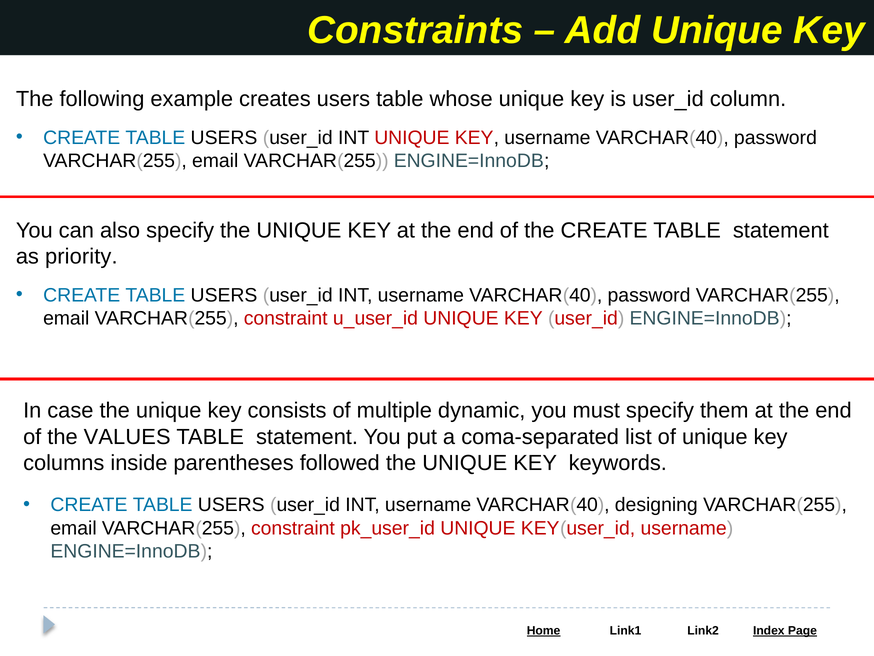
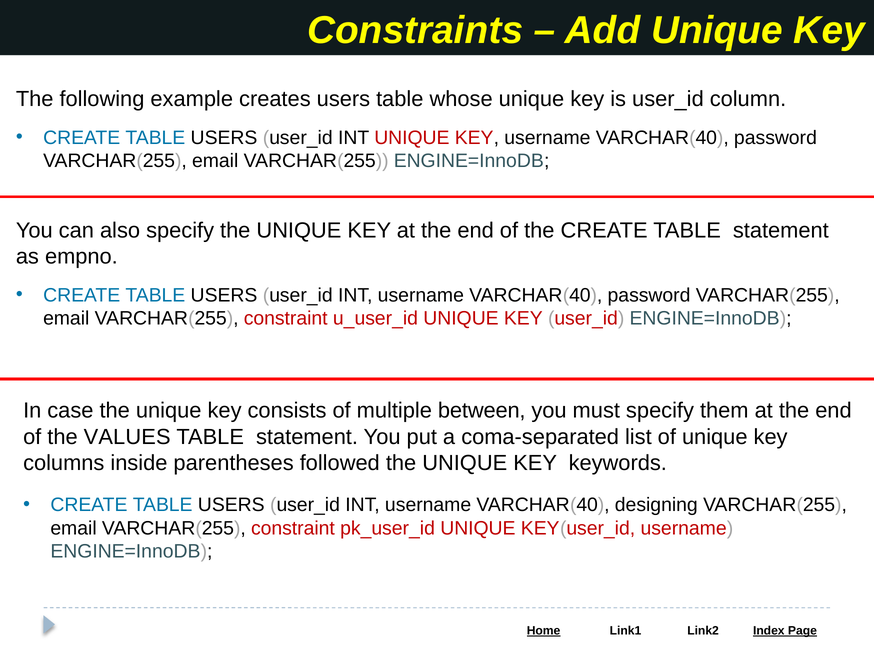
priority: priority -> empno (81, 256)
dynamic: dynamic -> between (482, 410)
